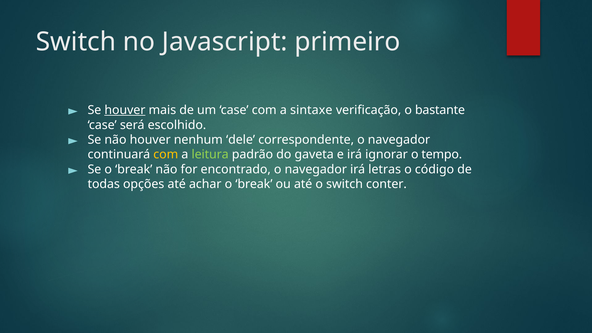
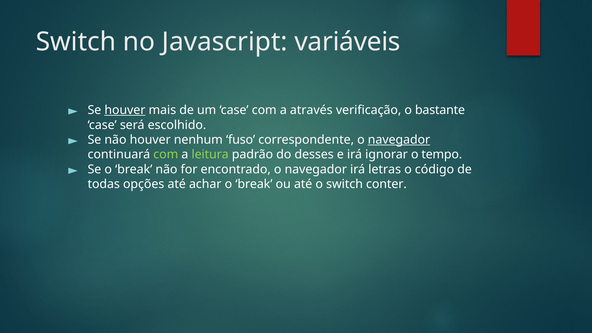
primeiro: primeiro -> variáveis (348, 42)
sintaxe: sintaxe -> através (311, 110)
dele: dele -> fuso (241, 140)
navegador underline: none -> present (399, 140)
com colour: yellow -> light green (166, 155)
gaveta: gaveta -> desses (314, 155)
